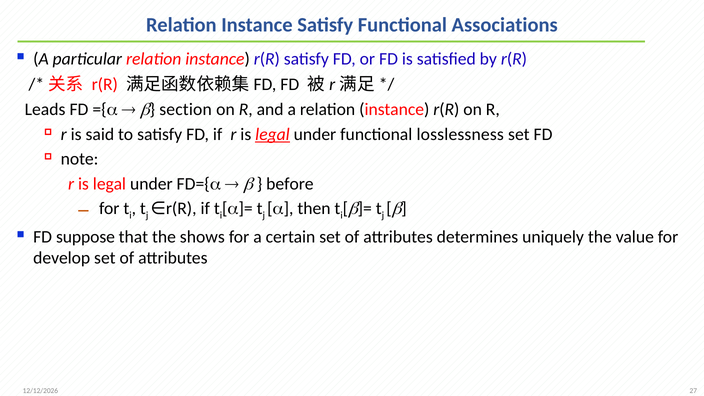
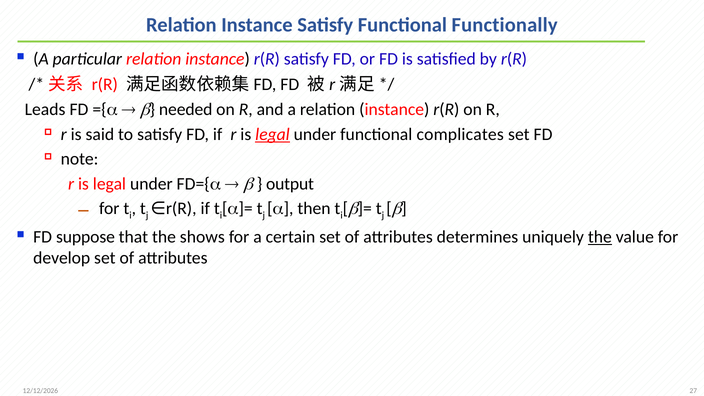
Associations: Associations -> Functionally (505, 25)
section: section -> needed (186, 110)
losslessness: losslessness -> complicates (460, 134)
before: before -> output (290, 184)
the underline: none -> present (600, 237)
